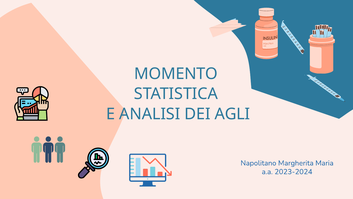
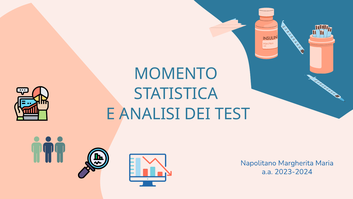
AGLI: AGLI -> TEST (232, 114)
